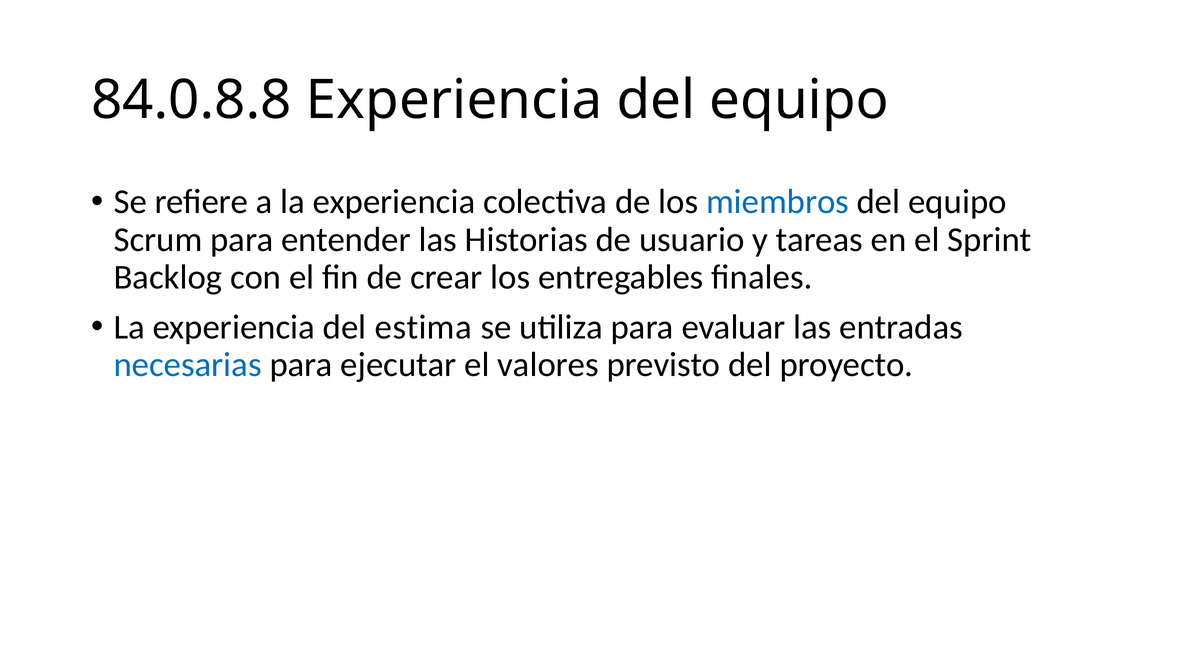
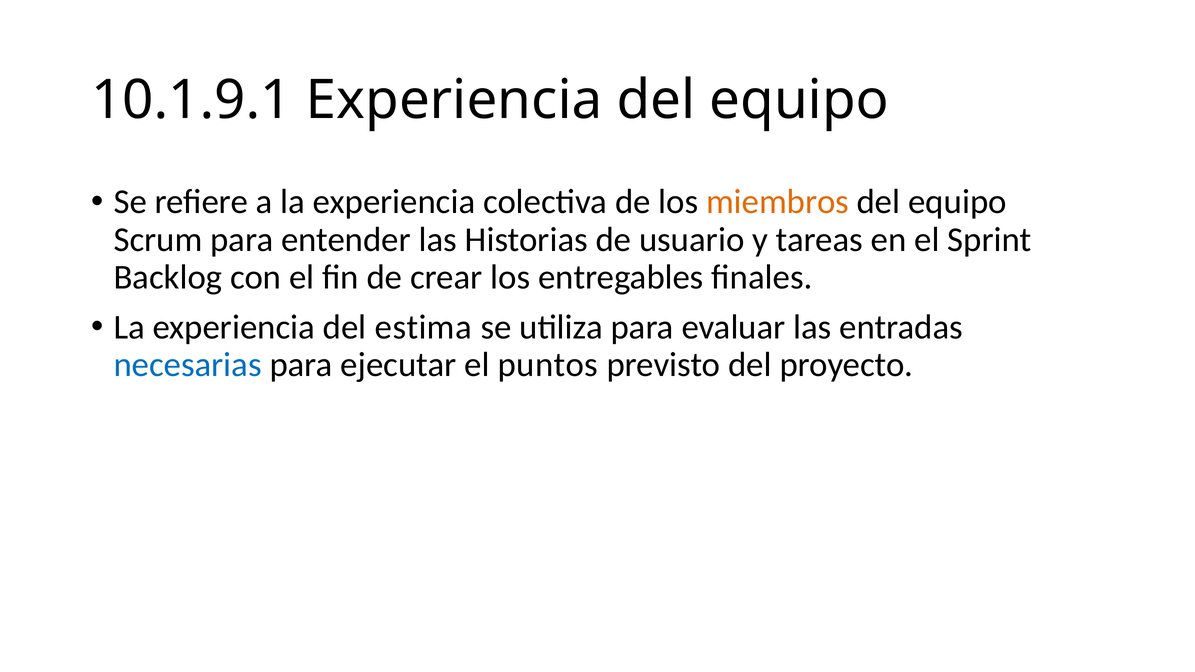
84.0.8.8: 84.0.8.8 -> 10.1.9.1 (191, 100)
miembros colour: blue -> orange (778, 202)
valores: valores -> puntos (548, 365)
